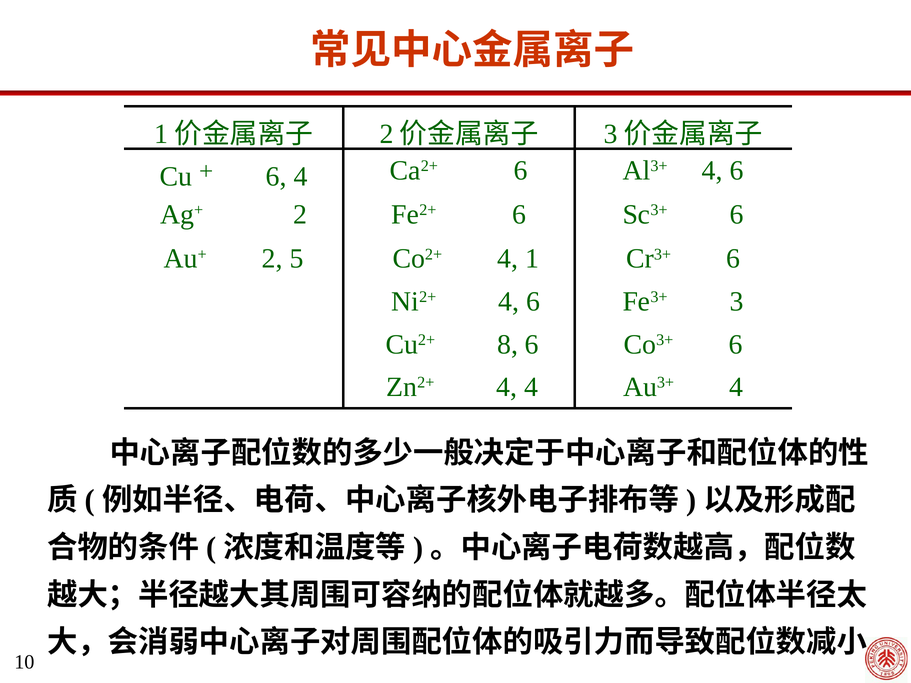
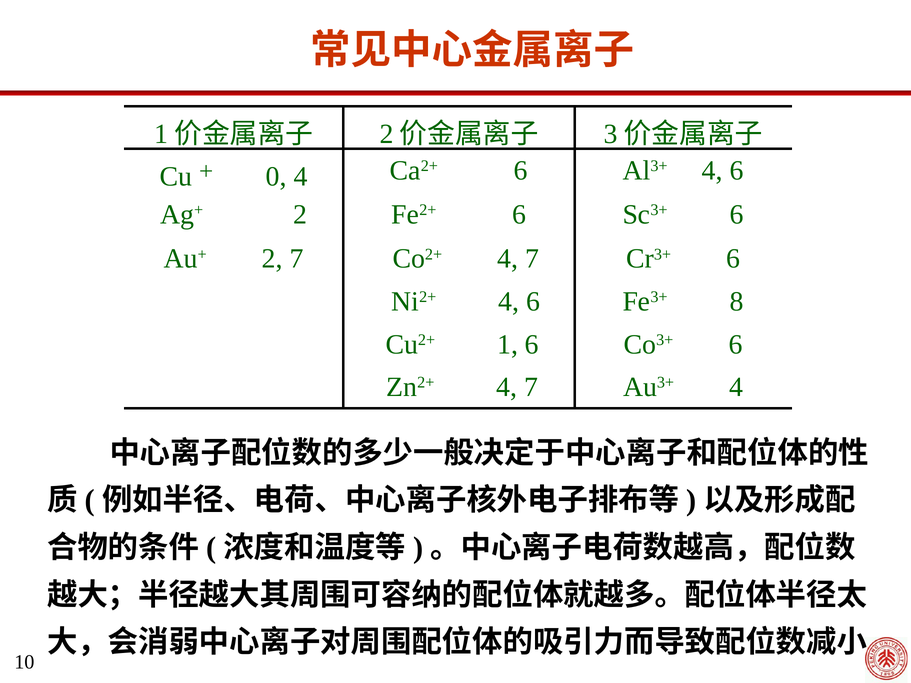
Cu＋ 6: 6 -> 0 (276, 177)
2 5: 5 -> 7 (297, 259)
Co2+ 4 1: 1 -> 7 (532, 259)
3: 3 -> 8 (737, 302)
8: 8 -> 1 (508, 344)
Zn2+ 4 4: 4 -> 7 (531, 387)
